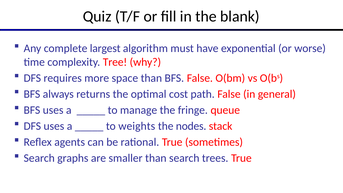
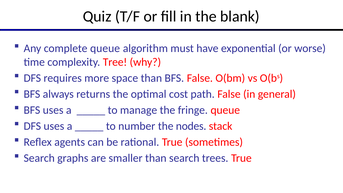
complete largest: largest -> queue (105, 48)
weights: weights -> number (137, 126)
